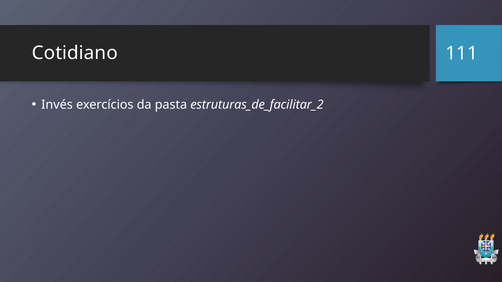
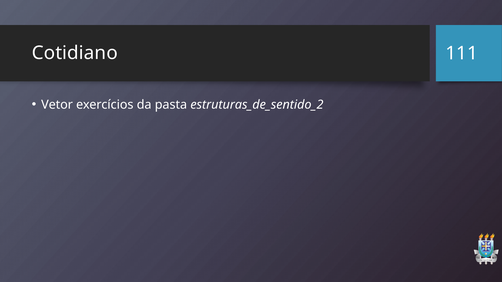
Invés: Invés -> Vetor (57, 105)
estruturas_de_facilitar_2: estruturas_de_facilitar_2 -> estruturas_de_sentido_2 (257, 105)
